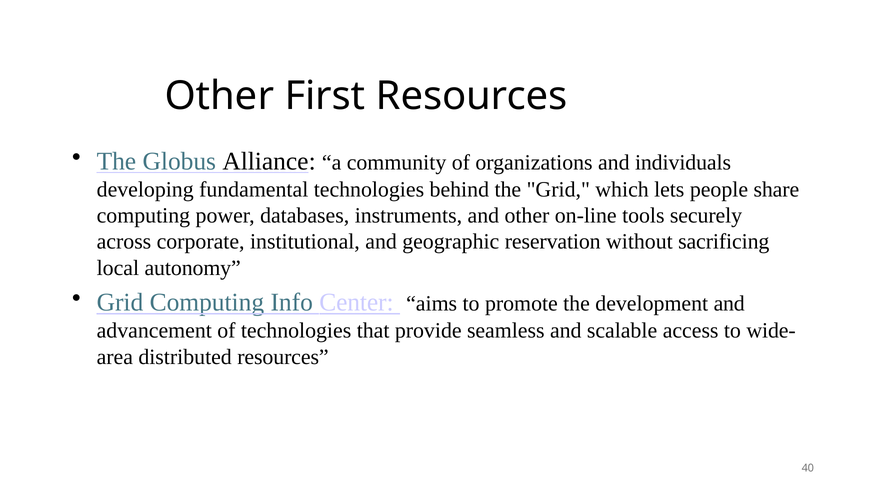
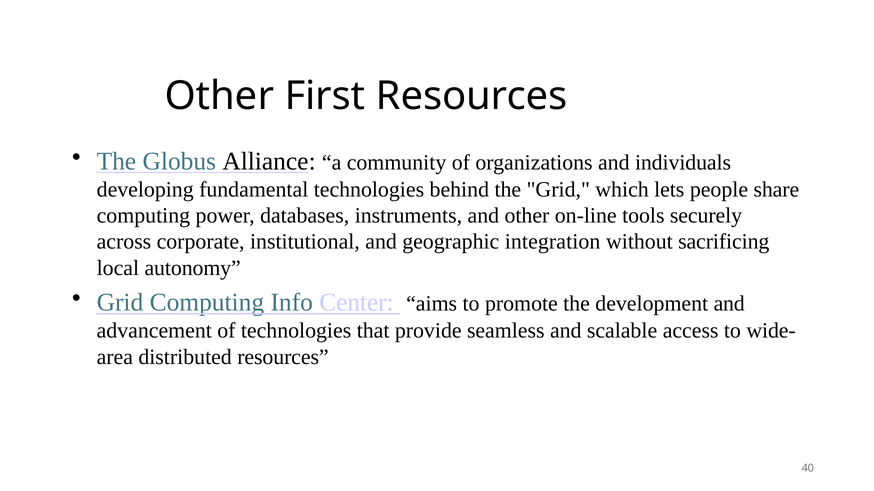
reservation: reservation -> integration (553, 242)
